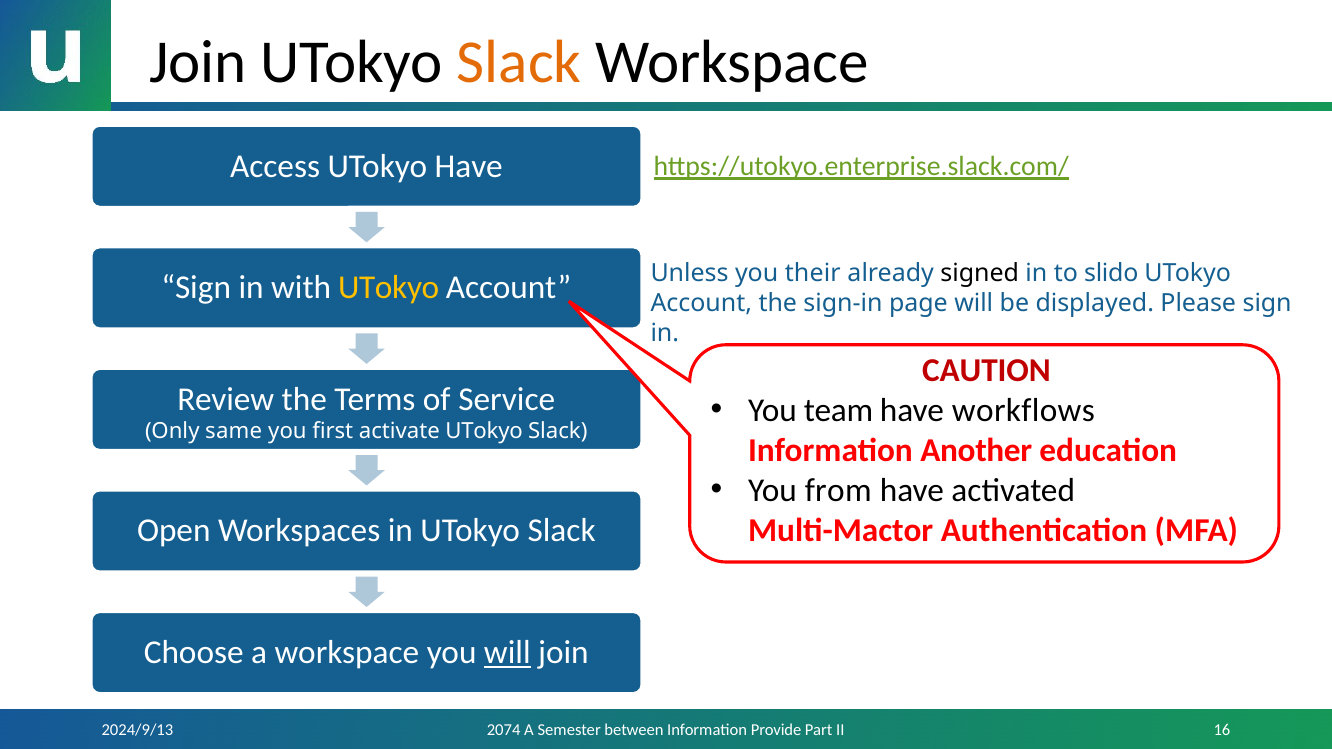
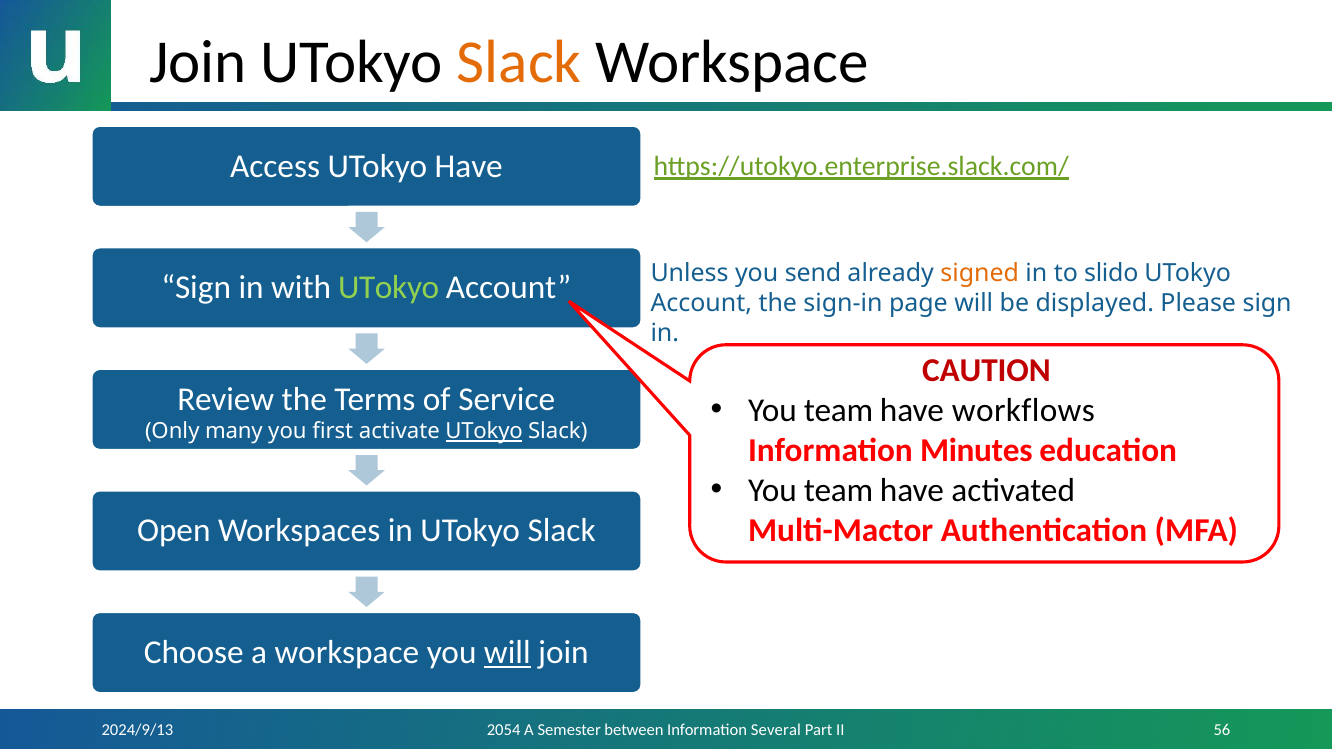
their: their -> send (813, 274)
signed colour: black -> orange (980, 274)
UTokyo colour: yellow -> light green (389, 288)
same: same -> many (234, 432)
UTokyo underline: none -> present (484, 432)
Another: Another -> Minutes (976, 451)
from: from -> team (839, 491)
2074: 2074 -> 2054 (504, 731)
Provide: Provide -> Several (776, 731)
16: 16 -> 56 (1222, 731)
